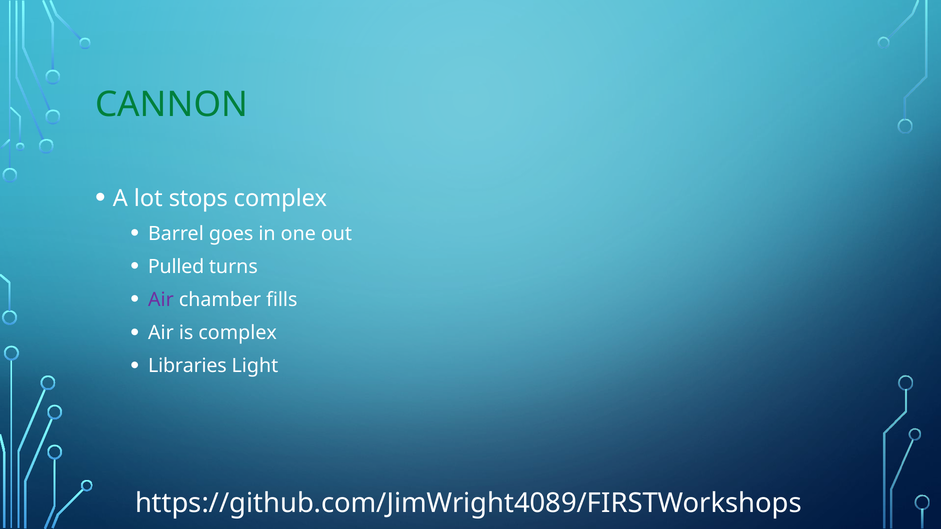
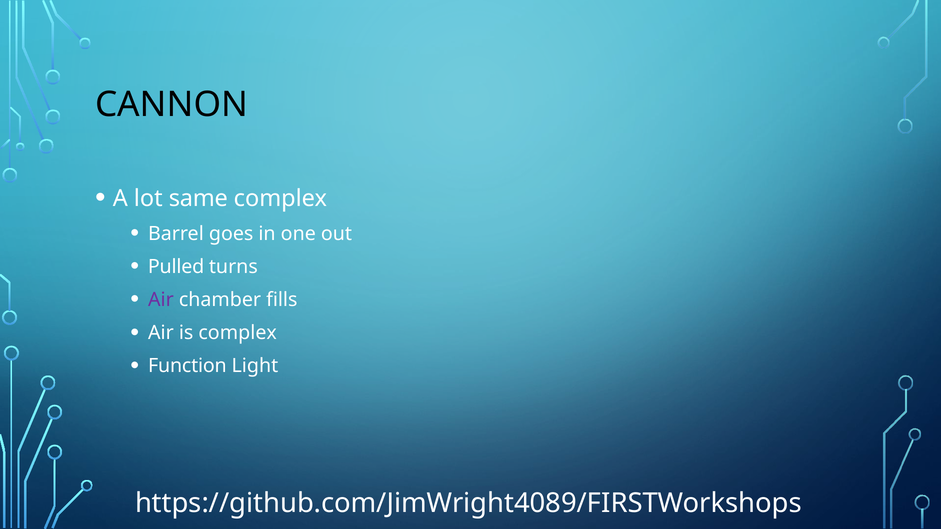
CANNON colour: green -> black (172, 105)
stops: stops -> same (198, 199)
Libraries: Libraries -> Function (187, 366)
